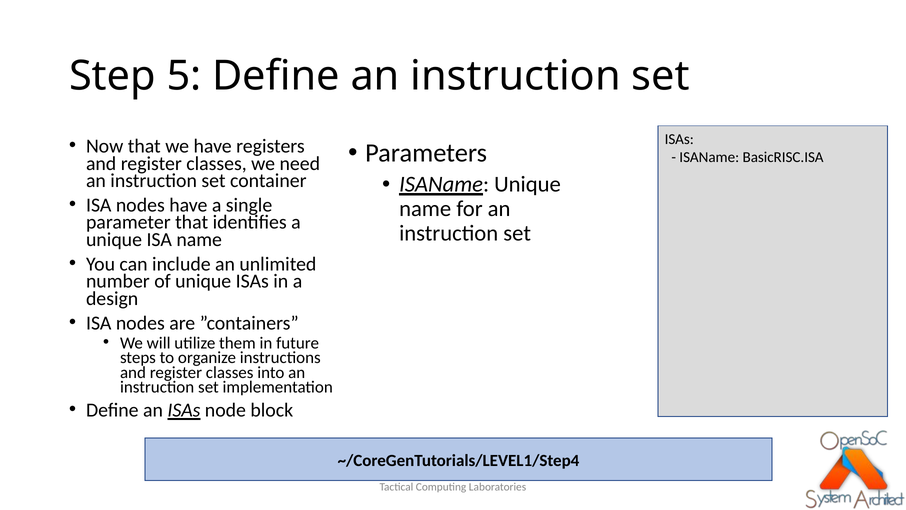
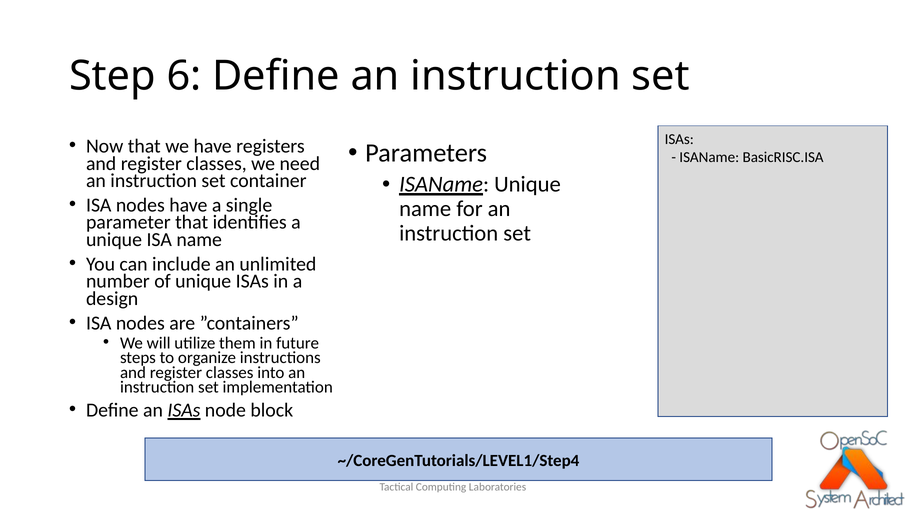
5: 5 -> 6 (184, 76)
